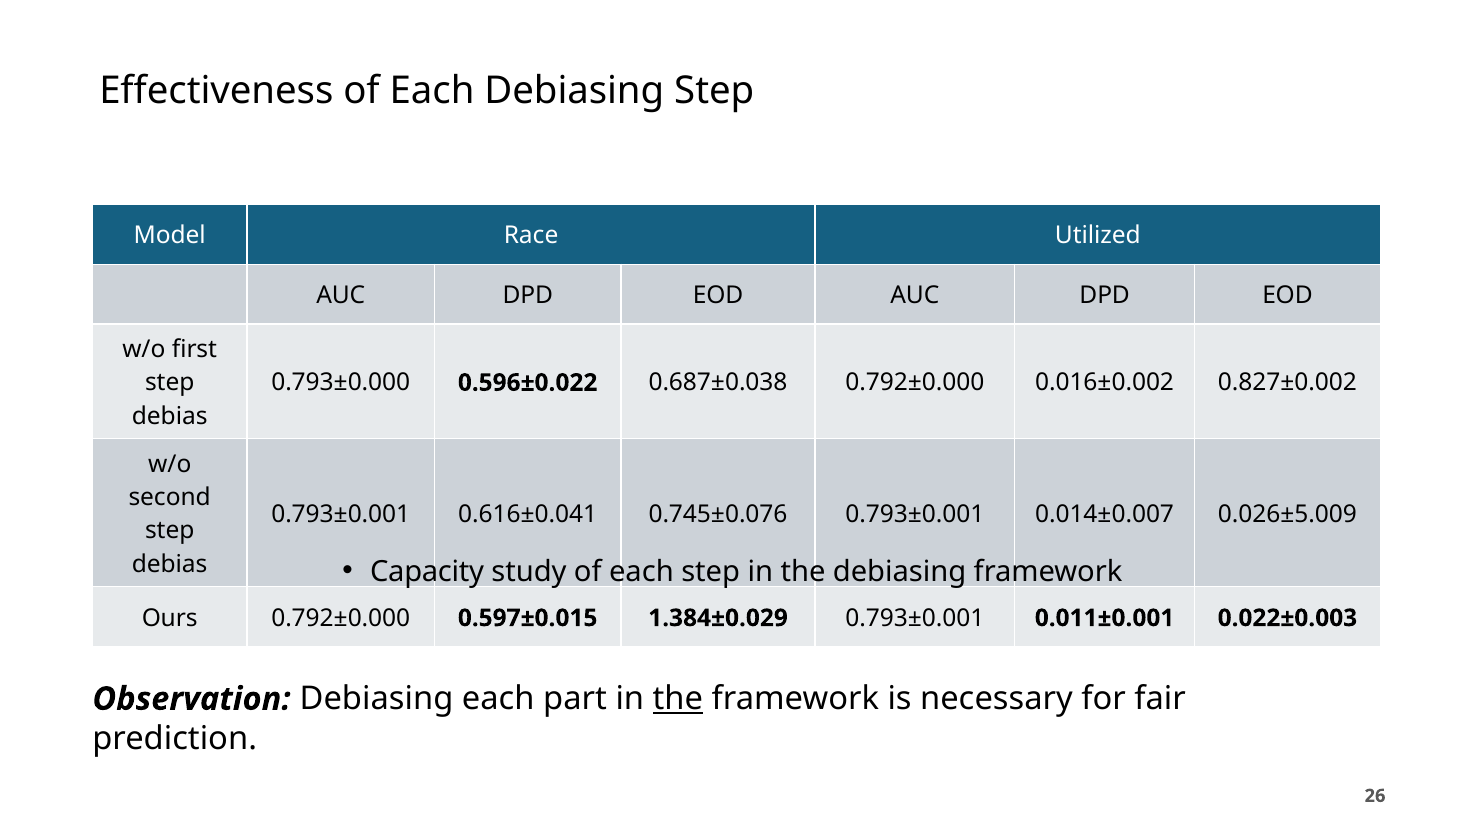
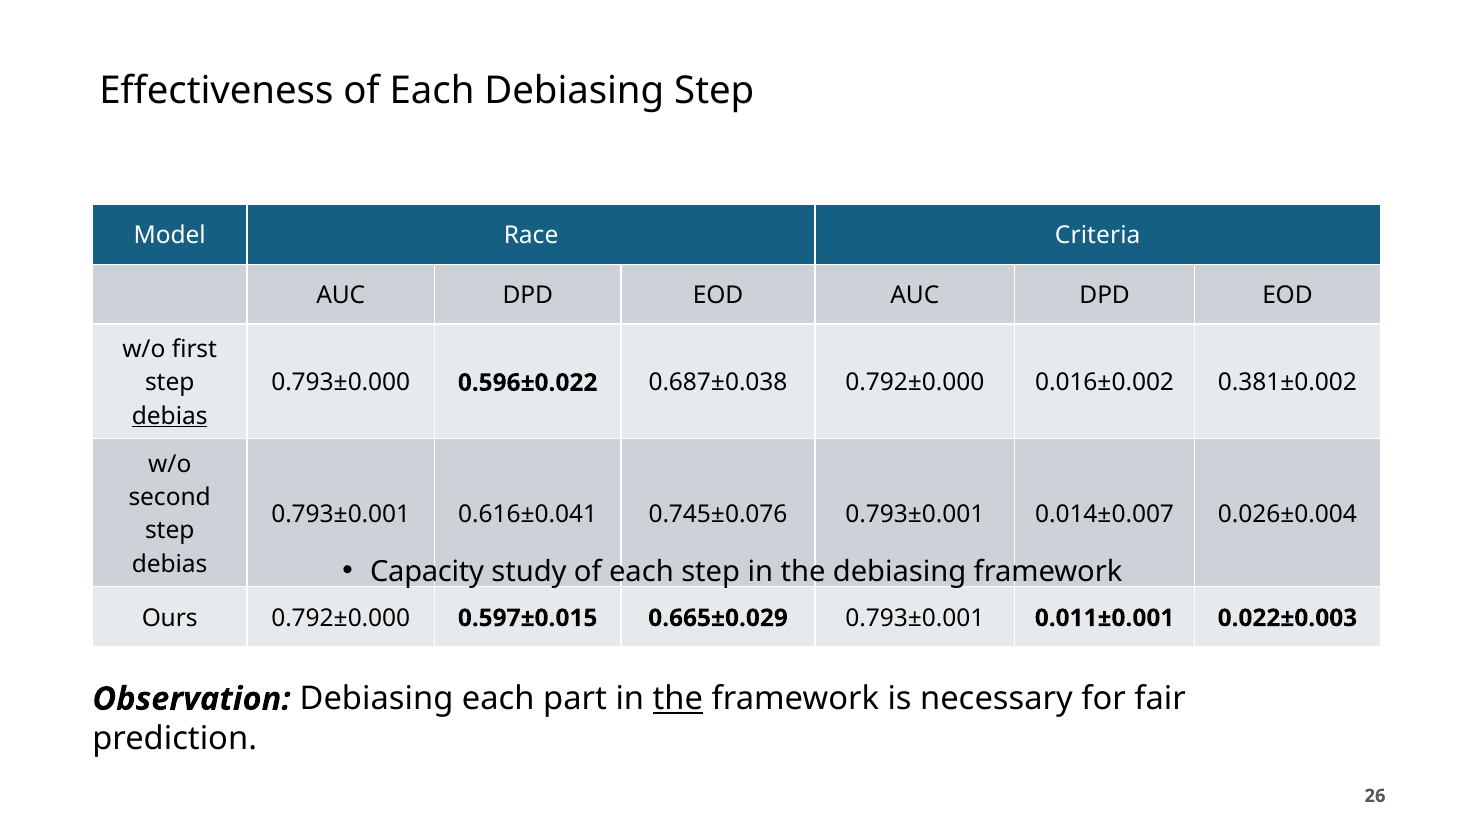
Utilized: Utilized -> Criteria (1098, 236)
0.827±0.002: 0.827±0.002 -> 0.381±0.002 (1287, 382)
debias underline: none -> present (170, 416)
0.026±5.009: 0.026±5.009 -> 0.026±0.004 (1287, 514)
1.384±0.029: 1.384±0.029 -> 0.665±0.029 (718, 618)
